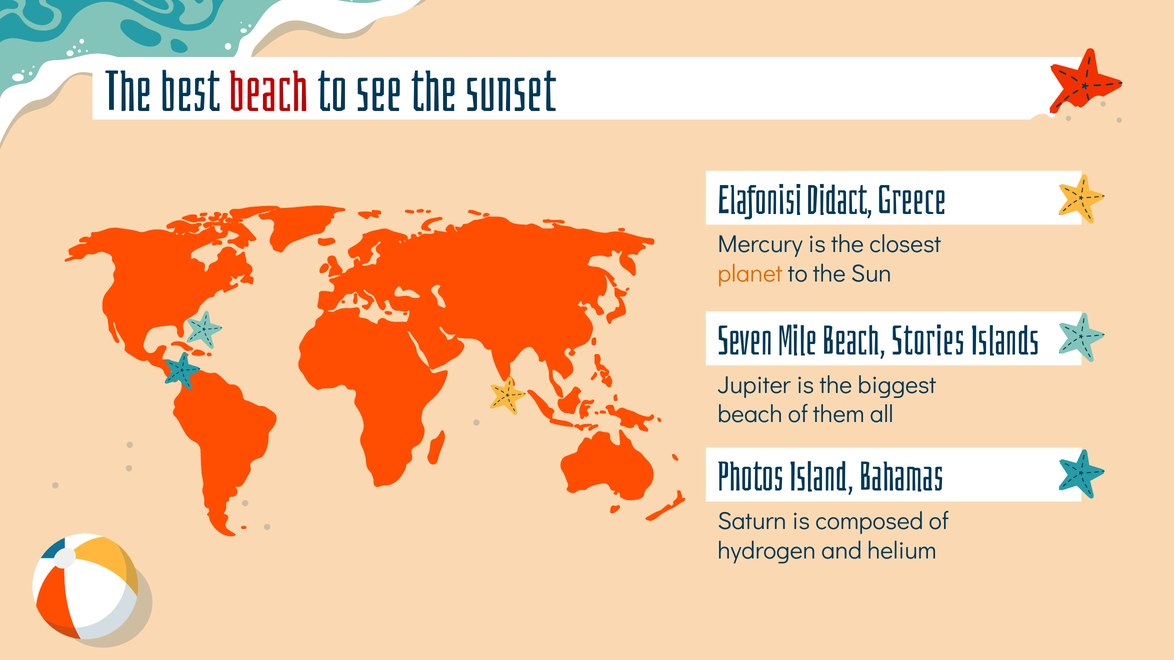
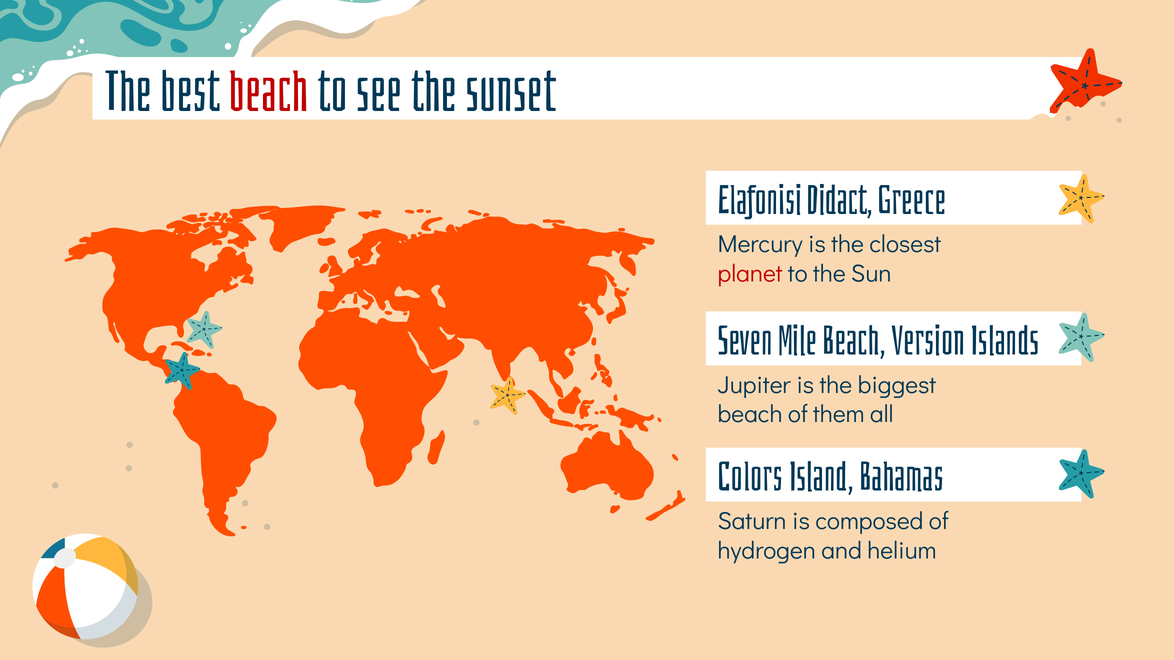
planet colour: orange -> red (750, 274)
Stories: Stories -> Version (928, 341)
Photos: Photos -> Colors (750, 478)
